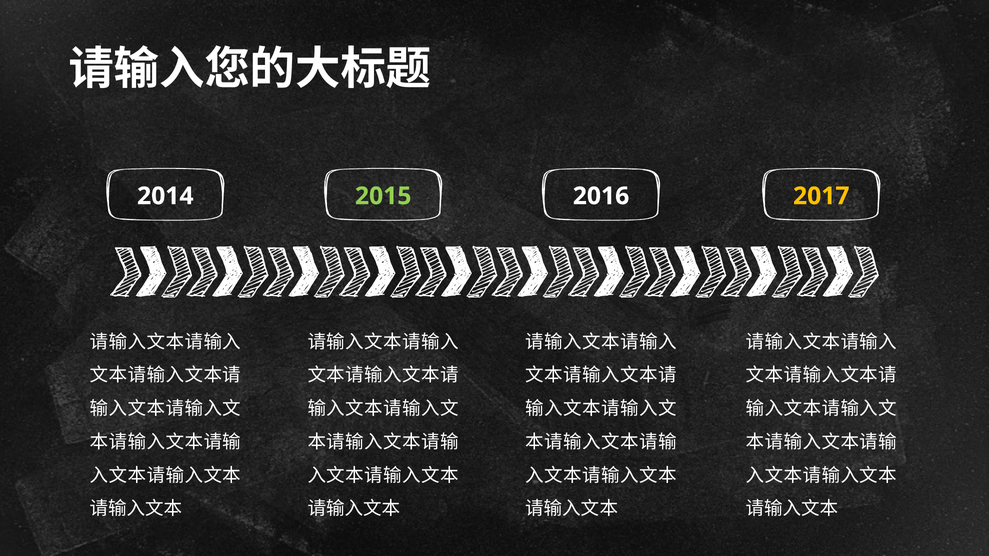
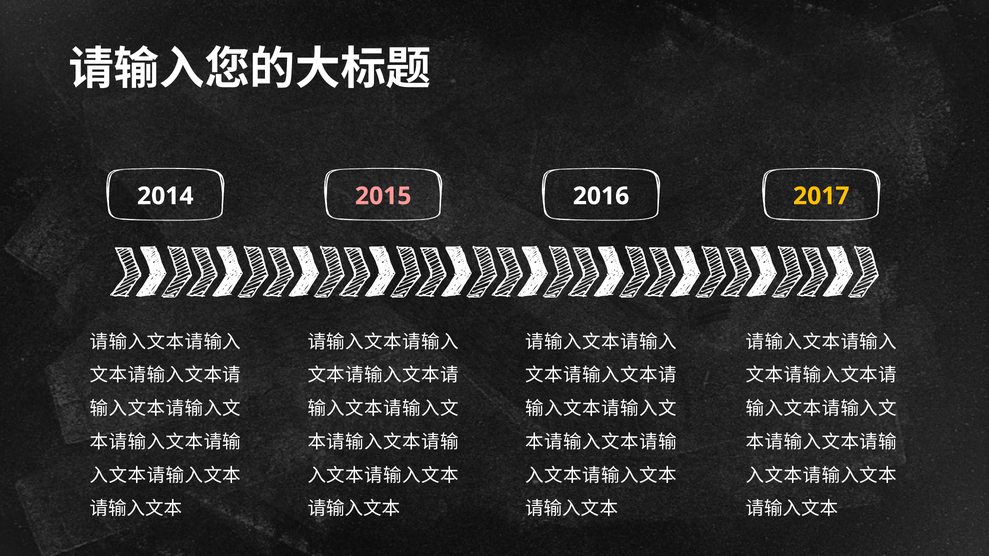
2015 colour: light green -> pink (383, 196)
